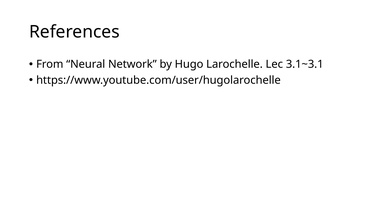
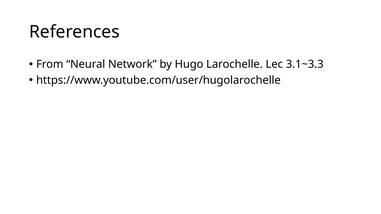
3.1~3.1: 3.1~3.1 -> 3.1~3.3 (305, 64)
